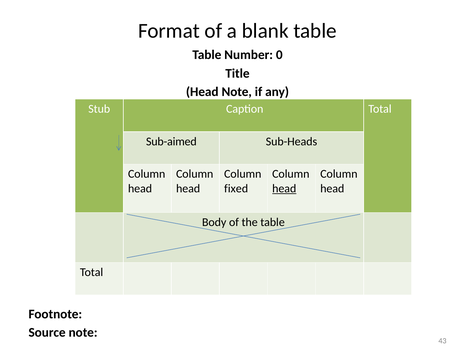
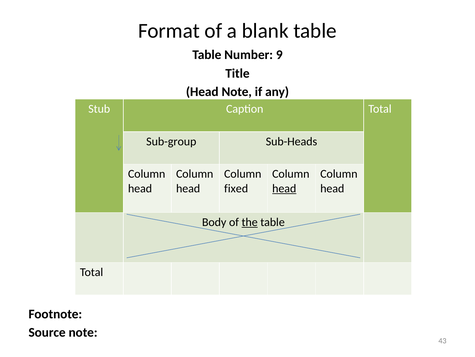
0: 0 -> 9 (279, 55)
Sub-aimed: Sub-aimed -> Sub-group (171, 141)
the underline: none -> present (250, 222)
